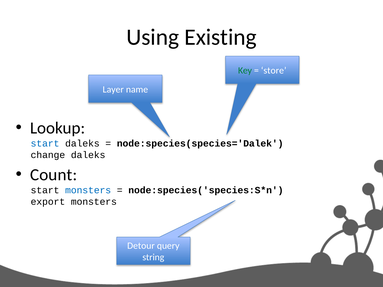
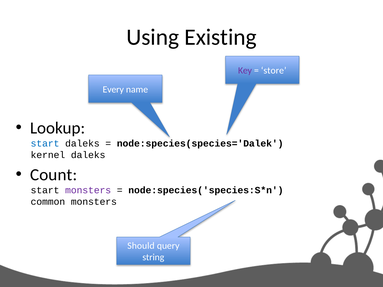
Key colour: green -> purple (245, 71)
Layer: Layer -> Every (113, 89)
change: change -> kernel (48, 155)
monsters colour: blue -> purple (88, 190)
export: export -> common (48, 202)
Detour: Detour -> Should (141, 246)
